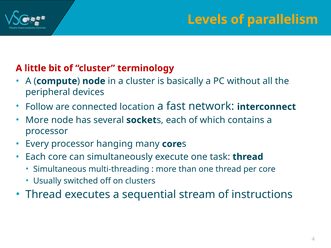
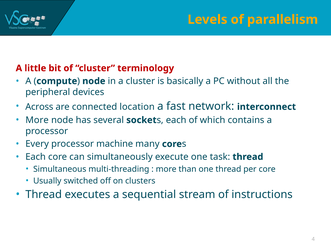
Follow: Follow -> Across (39, 107)
hanging: hanging -> machine (115, 144)
